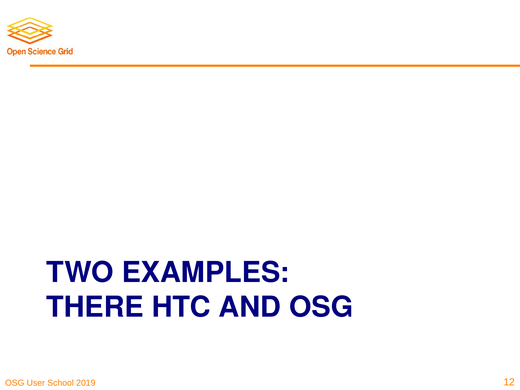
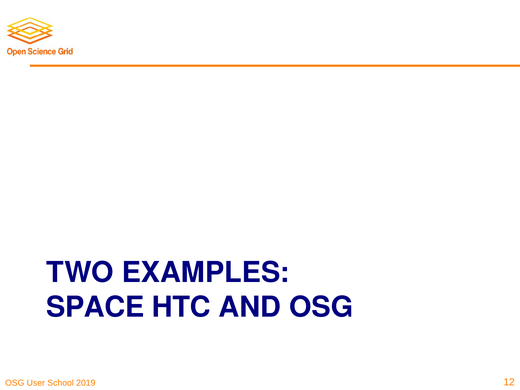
THERE: THERE -> SPACE (95, 307)
